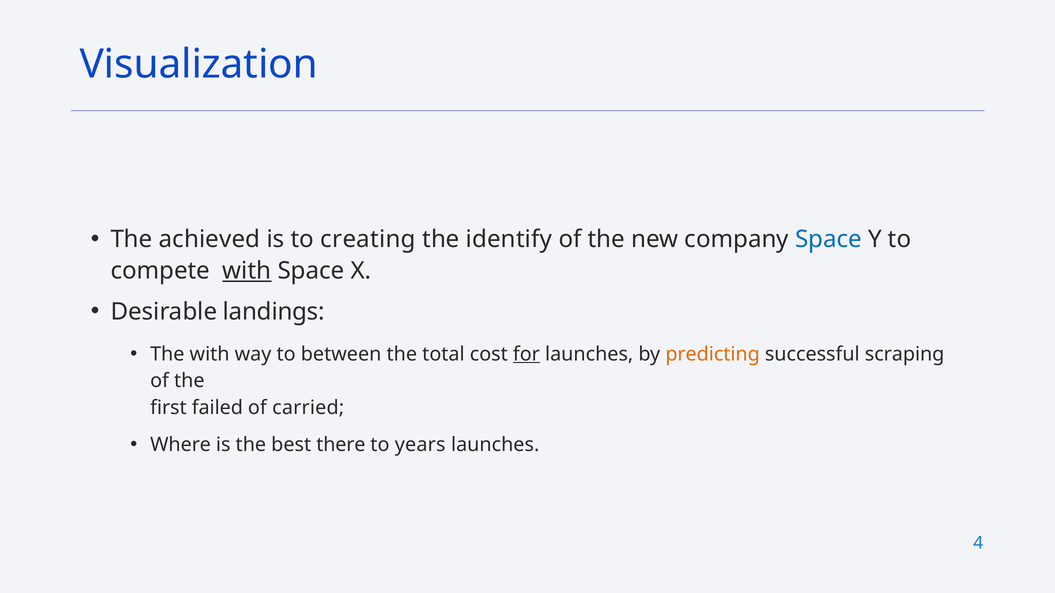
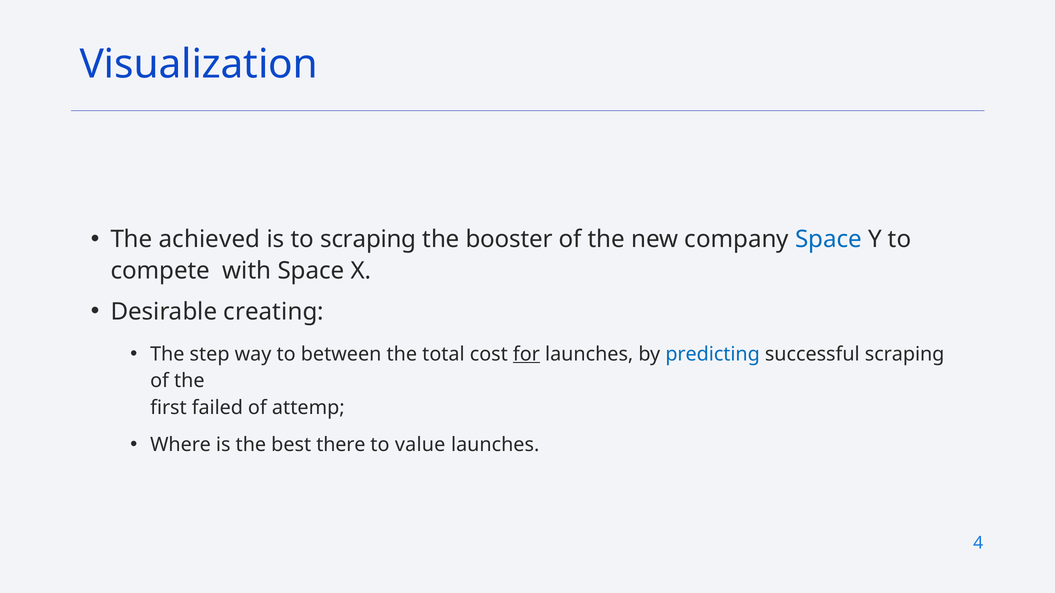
to creating: creating -> scraping (368, 240)
identify: identify -> booster (509, 240)
with underline: present -> none (247, 271)
landings: landings -> creating (274, 312)
The with: with -> step (210, 354)
predicting colour: orange -> blue (713, 354)
carried: carried -> attemp (308, 408)
years: years -> value (420, 445)
